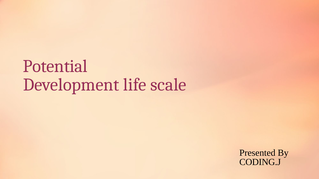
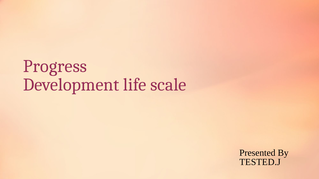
Potential: Potential -> Progress (55, 66)
CODING.J: CODING.J -> TESTED.J (260, 162)
